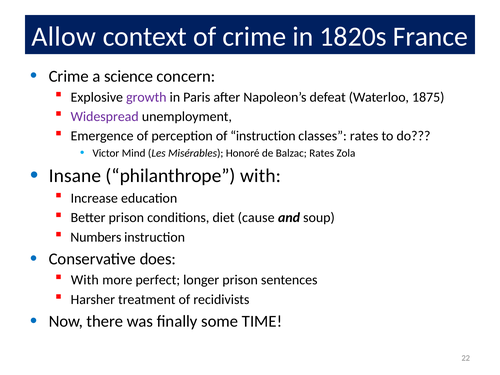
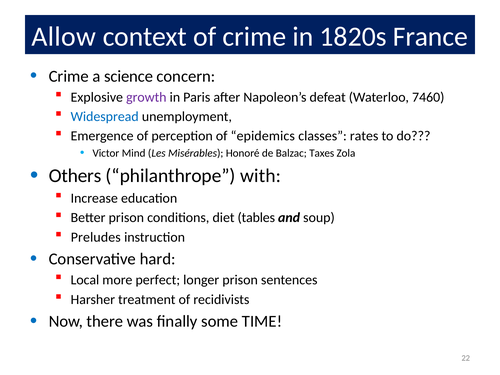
1875: 1875 -> 7460 (428, 97)
Widespread colour: purple -> blue (105, 117)
of instruction: instruction -> epidemics (263, 136)
Balzac Rates: Rates -> Taxes (322, 153)
Insane: Insane -> Others (75, 176)
cause: cause -> tables (256, 218)
Numbers: Numbers -> Preludes (96, 237)
does: does -> hard (158, 259)
With: With -> Local (85, 280)
